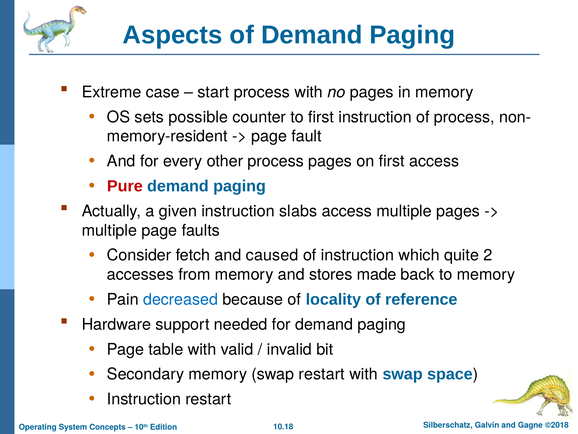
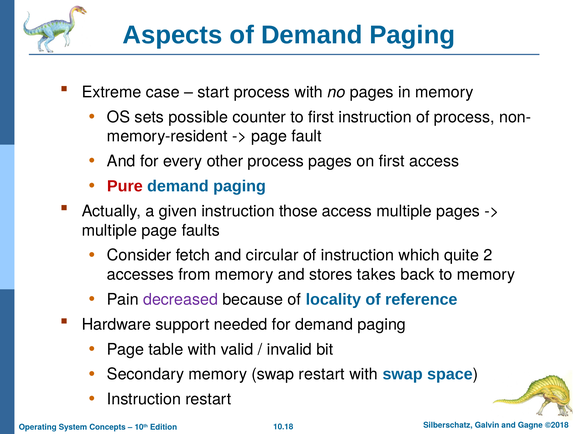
slabs: slabs -> those (298, 211)
caused: caused -> circular (272, 255)
made: made -> takes (376, 274)
decreased colour: blue -> purple (181, 299)
